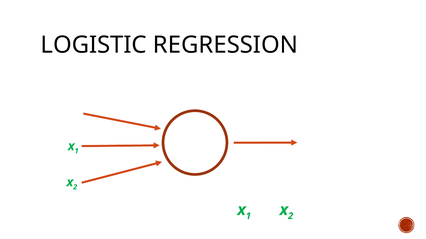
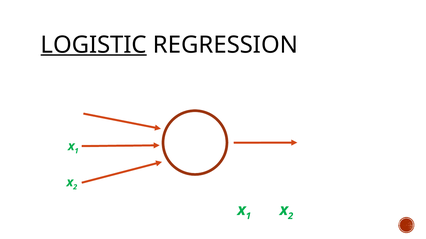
LOGISTIC underline: none -> present (94, 45)
